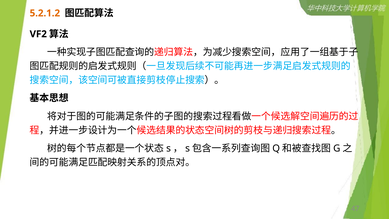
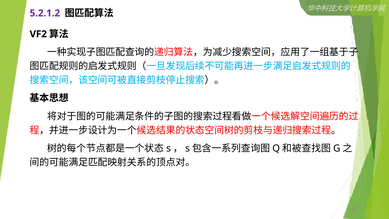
5.2.1.2 colour: orange -> purple (45, 13)
